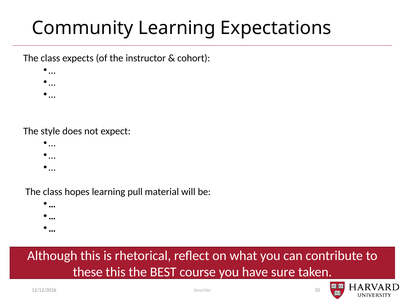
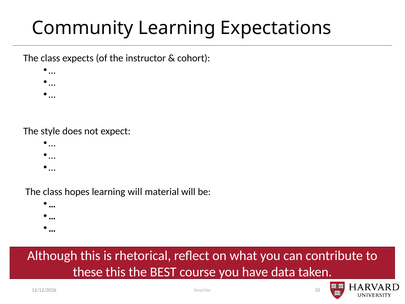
learning pull: pull -> will (135, 192)
sure: sure -> data (283, 272)
